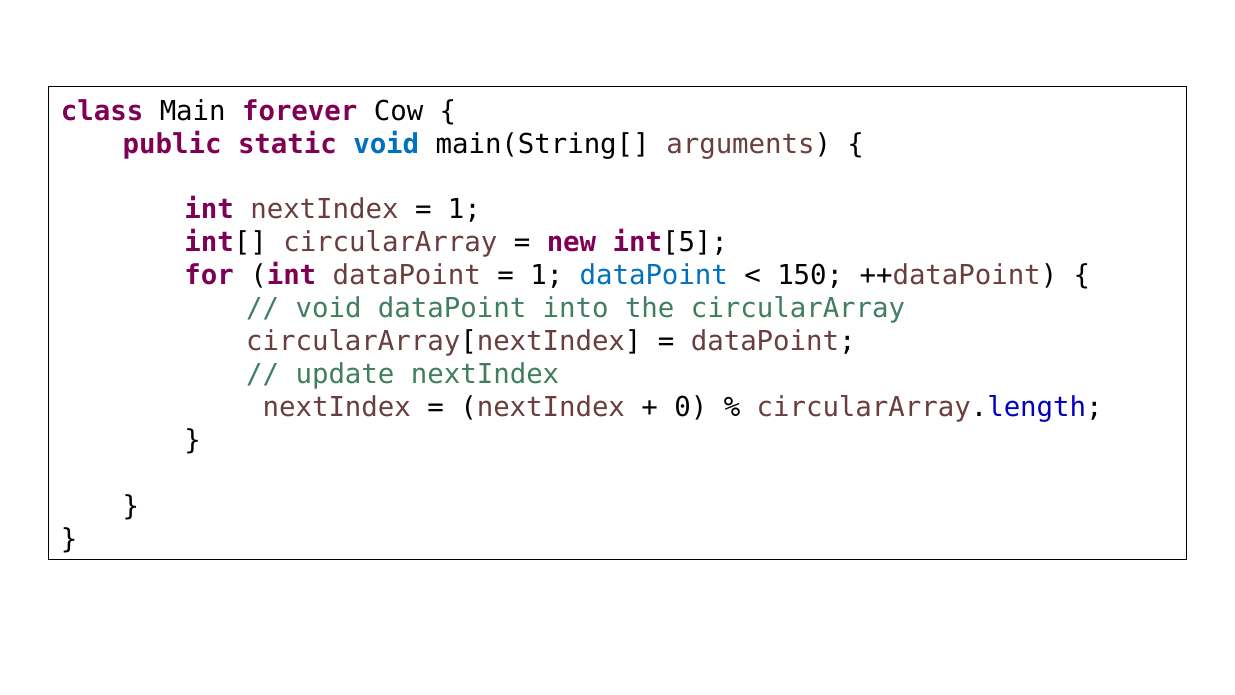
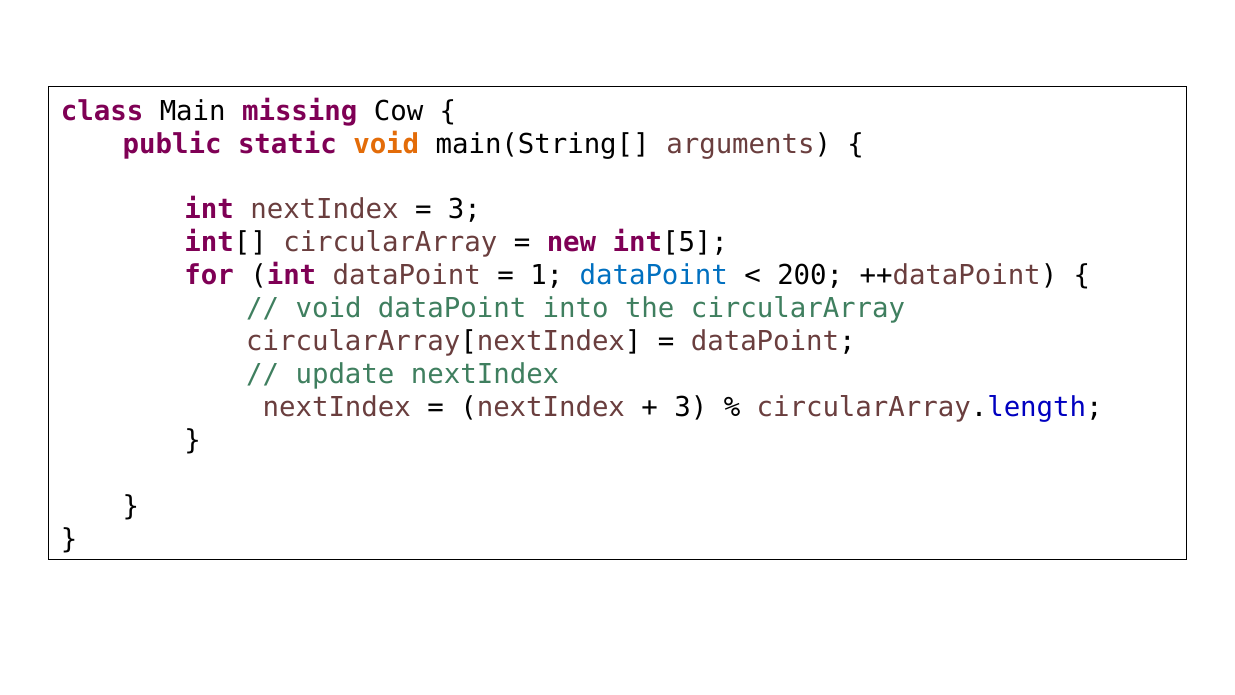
forever: forever -> missing (300, 111)
void colour: blue -> orange (386, 144)
1: 1 -> 3 (464, 210)
150: 150 -> 200 (810, 276)
0: 0 -> 3 (691, 407)
